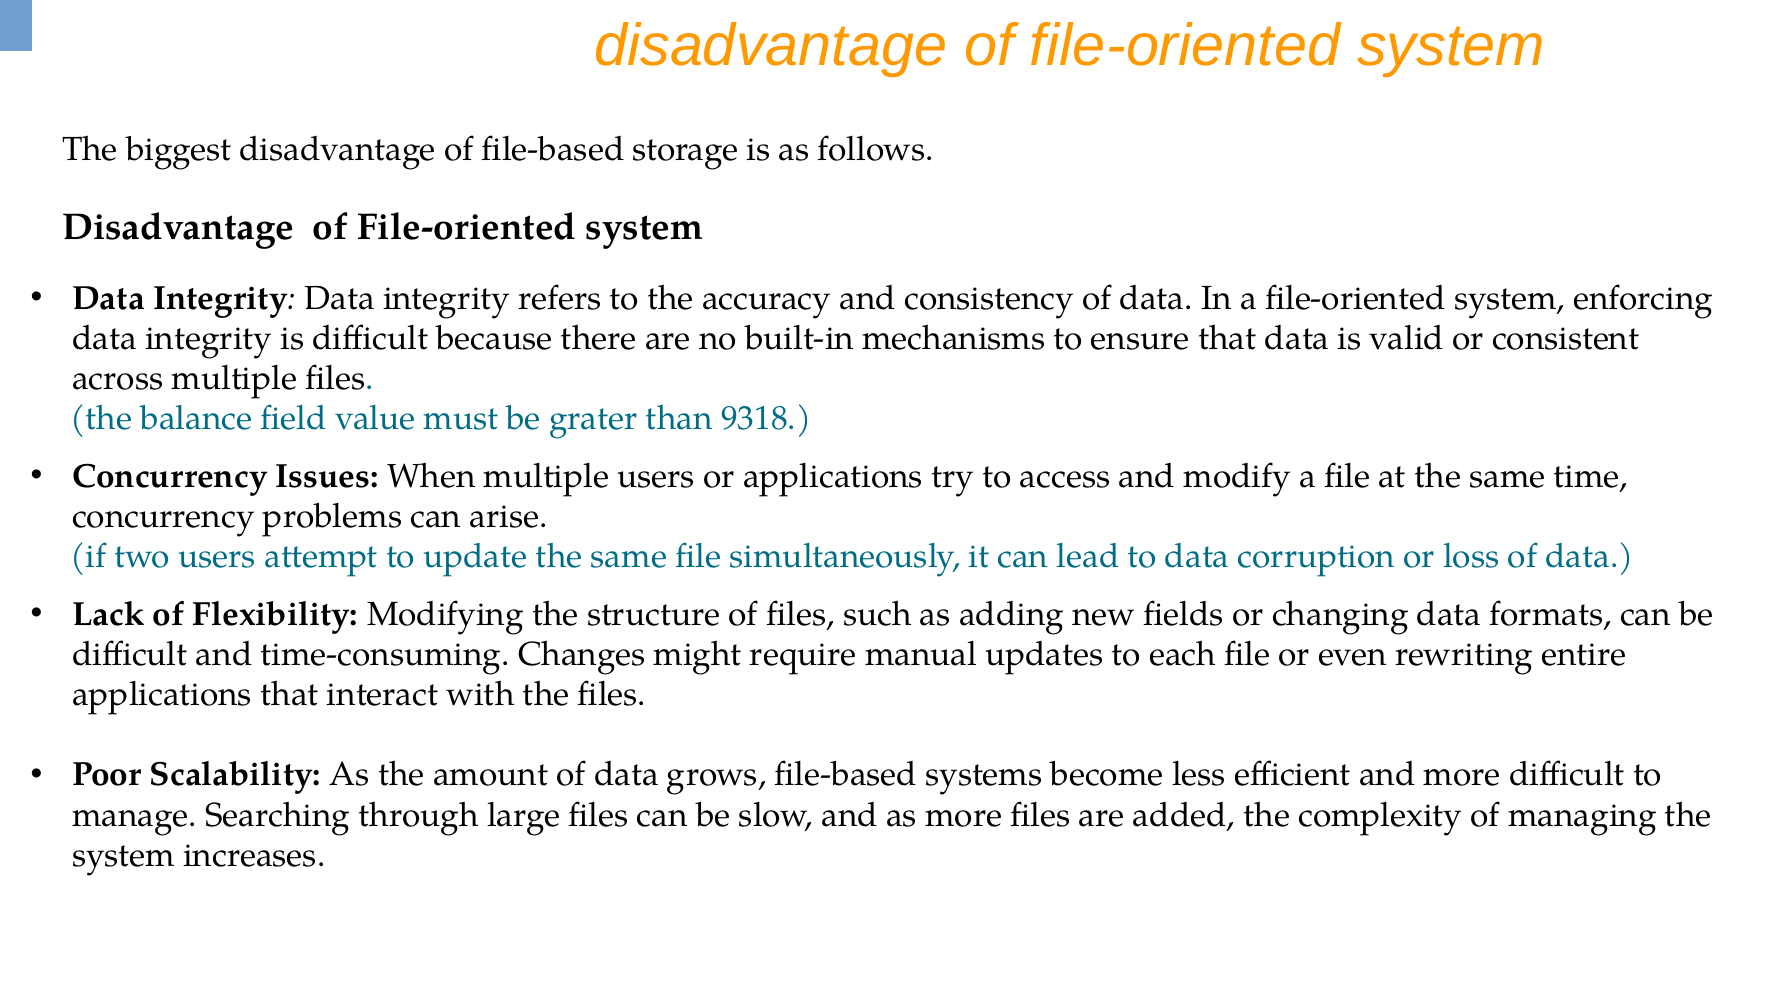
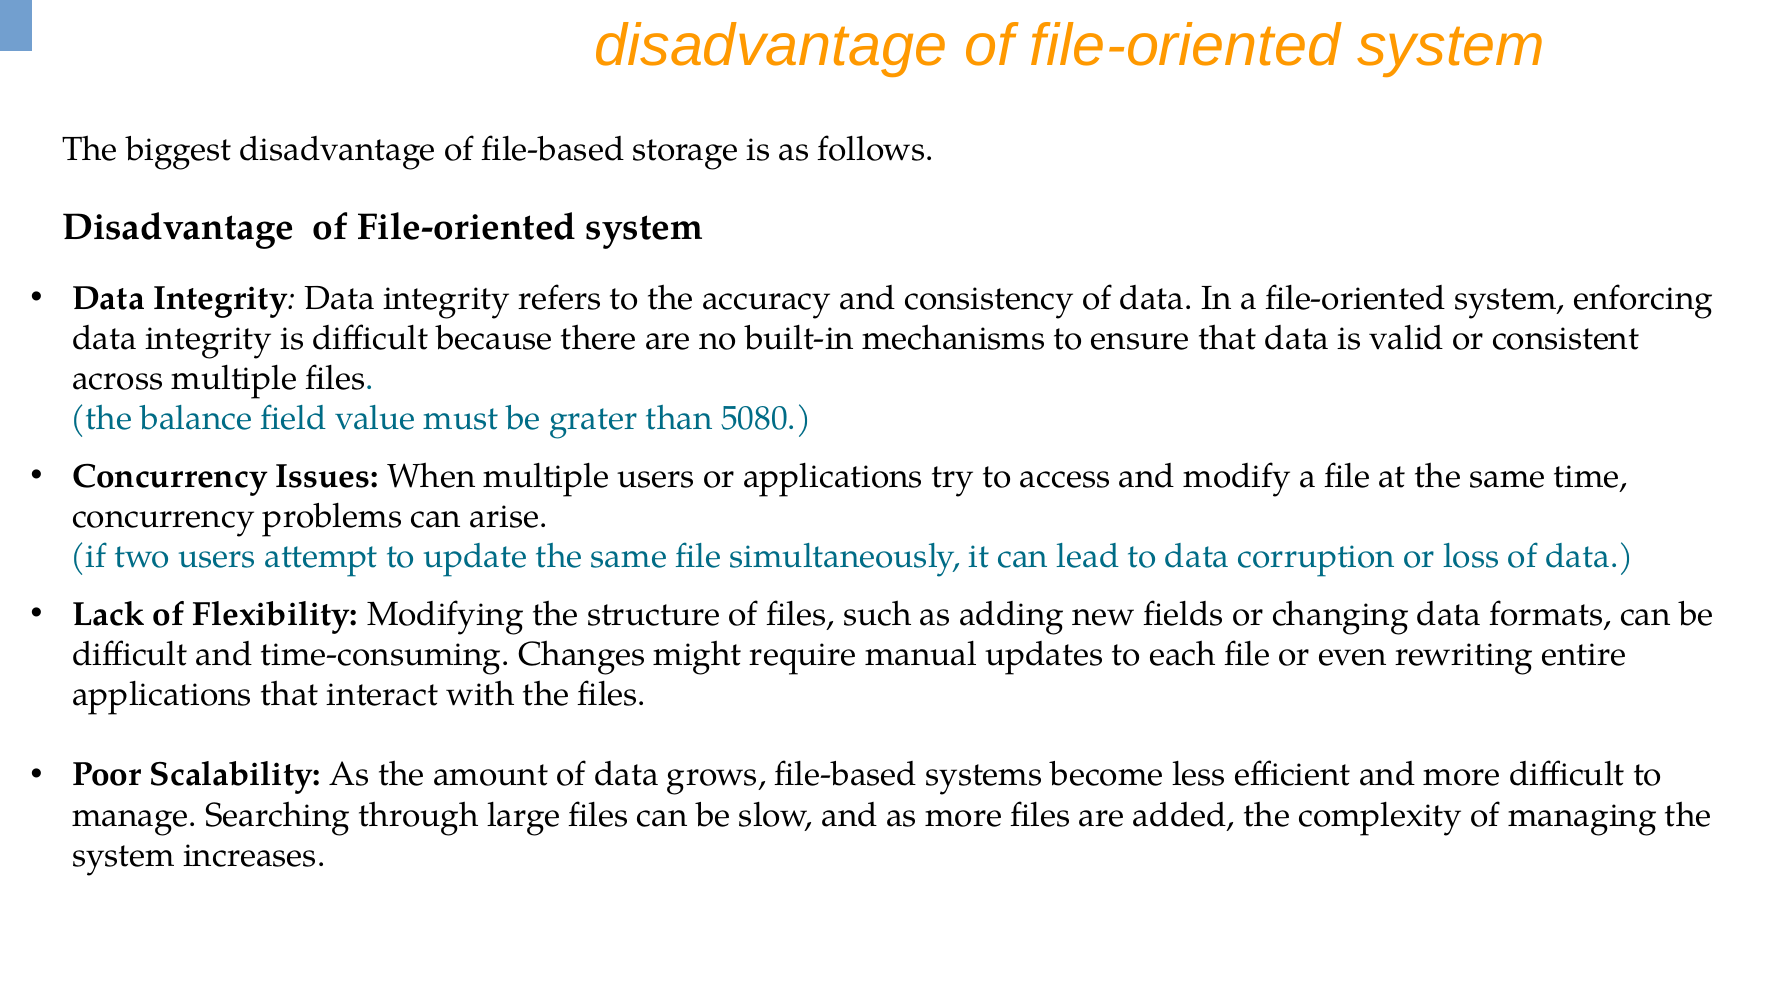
9318: 9318 -> 5080 (766, 419)
